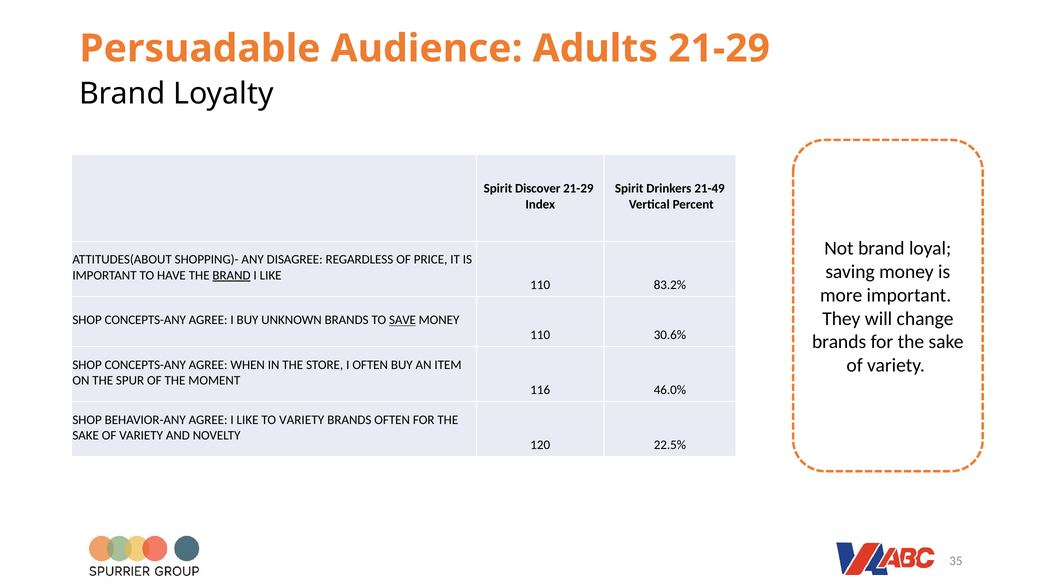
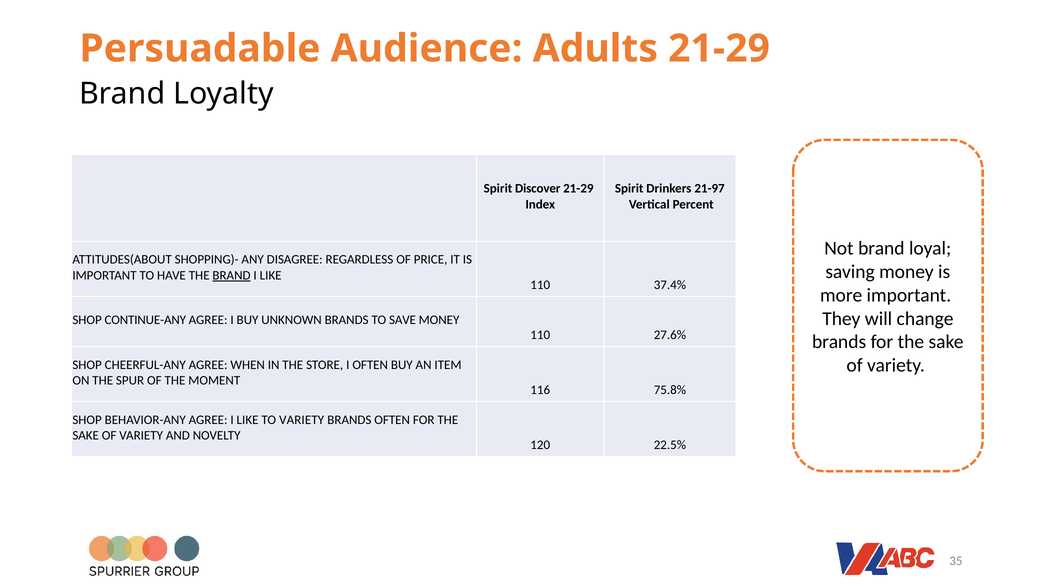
21-49: 21-49 -> 21-97 (710, 189)
83.2%: 83.2% -> 37.4% (670, 285)
CONCEPTS-ANY: CONCEPTS-ANY -> CONTINUE-ANY (145, 320)
SAVE underline: present -> none (402, 320)
30.6%: 30.6% -> 27.6% (670, 335)
CONCEPTS-ANY: CONCEPTS-ANY -> CHEERFUL-ANY (145, 365)
46.0%: 46.0% -> 75.8% (670, 390)
